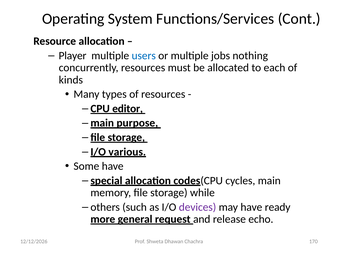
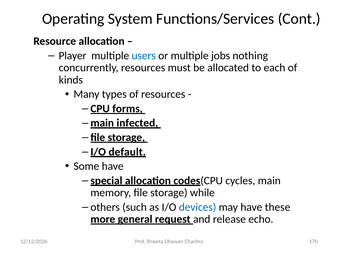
editor: editor -> forms (127, 109)
purpose: purpose -> infected (137, 123)
various: various -> default (127, 152)
devices colour: purple -> blue (198, 207)
ready: ready -> these (278, 207)
